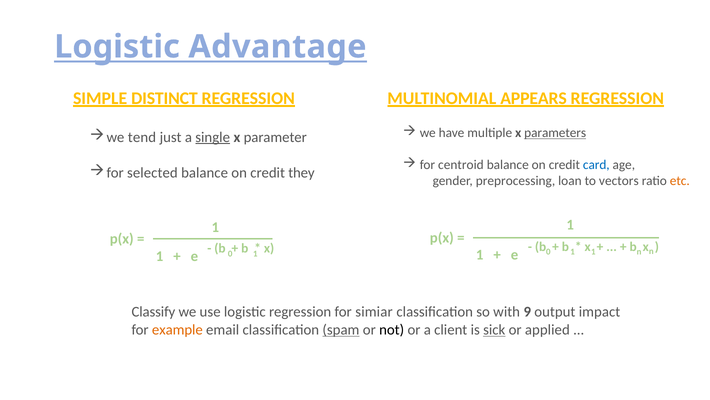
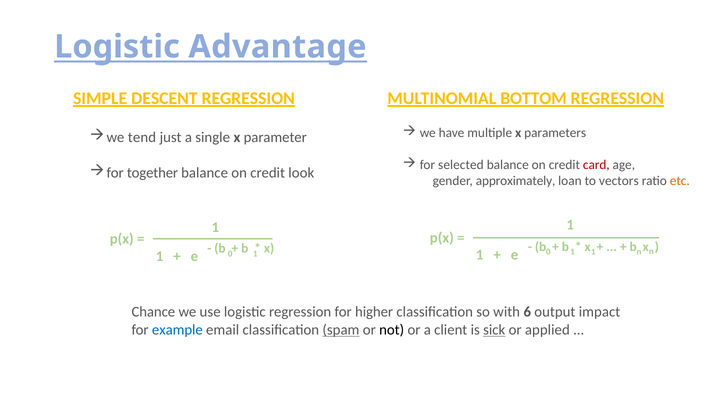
DISTINCT: DISTINCT -> DESCENT (164, 98)
APPEARS: APPEARS -> BOTTOM (534, 98)
parameters underline: present -> none (555, 133)
single underline: present -> none (213, 137)
centroid: centroid -> selected (461, 165)
card colour: blue -> red (596, 165)
selected: selected -> together (153, 172)
they: they -> look (301, 172)
preprocessing: preprocessing -> approximately (516, 181)
Classify: Classify -> Chance (153, 312)
simiar: simiar -> higher (374, 312)
9: 9 -> 6 (527, 312)
example colour: orange -> blue (177, 329)
